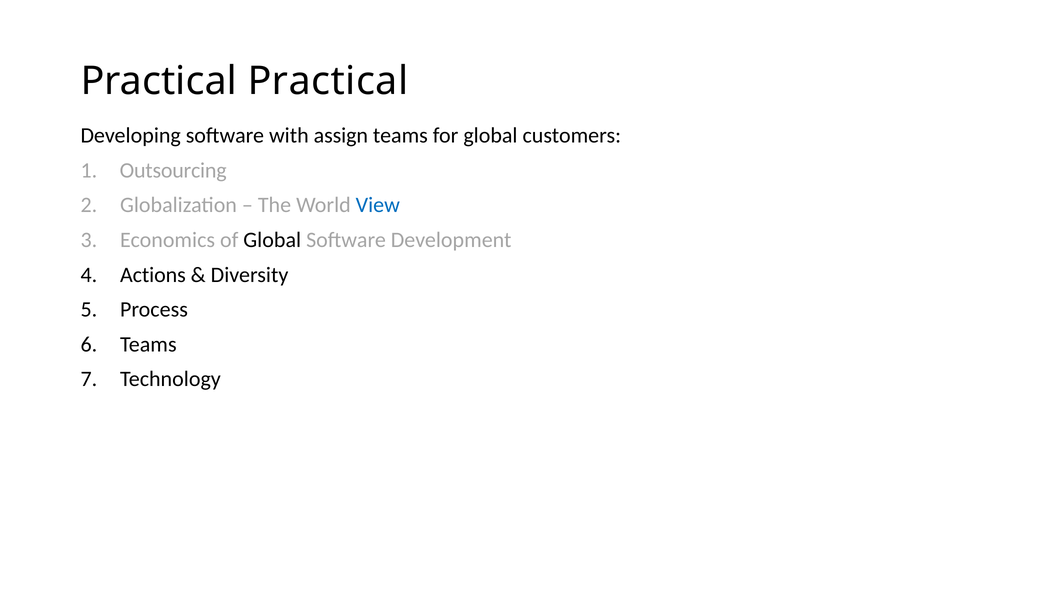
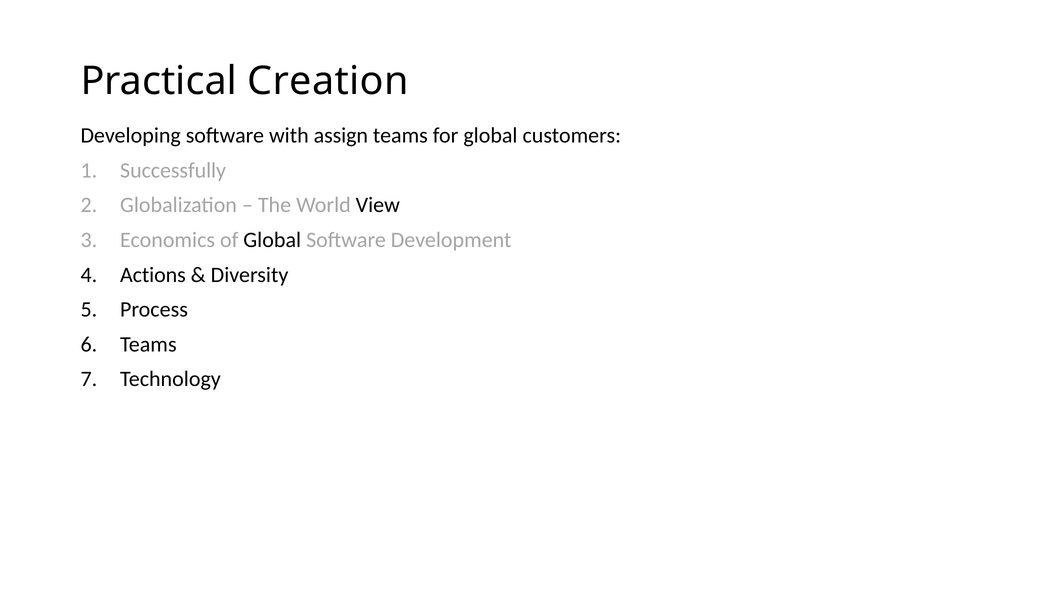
Practical Practical: Practical -> Creation (328, 81)
Outsourcing: Outsourcing -> Successfully (173, 170)
View colour: blue -> black (378, 205)
